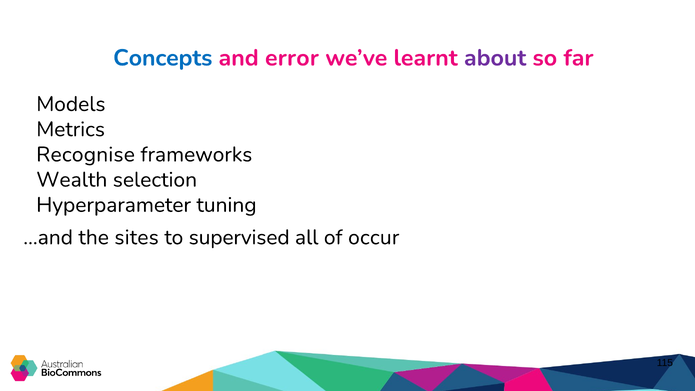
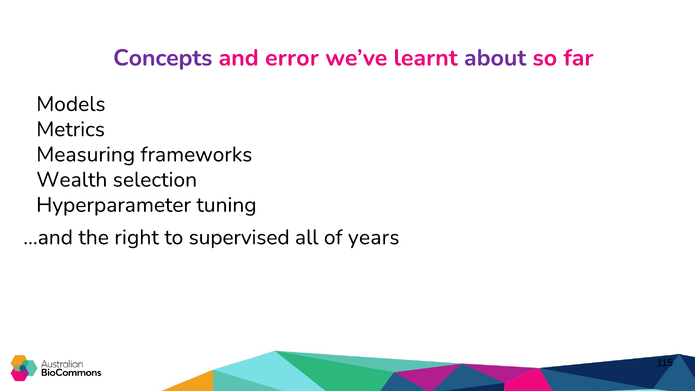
Concepts colour: blue -> purple (163, 58)
Recognise: Recognise -> Measuring (86, 154)
sites: sites -> right (137, 237)
occur: occur -> years (374, 237)
